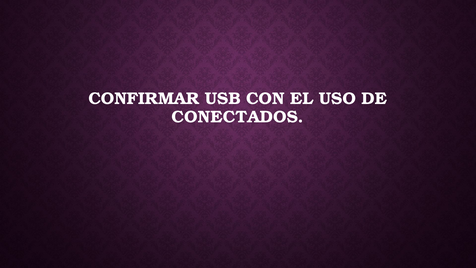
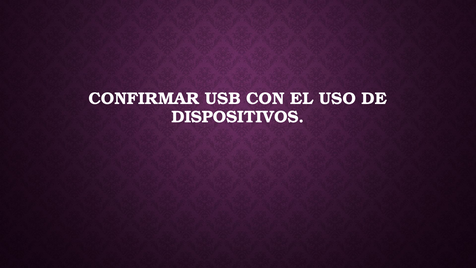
CONECTADOS: CONECTADOS -> DISPOSITIVOS (238, 117)
